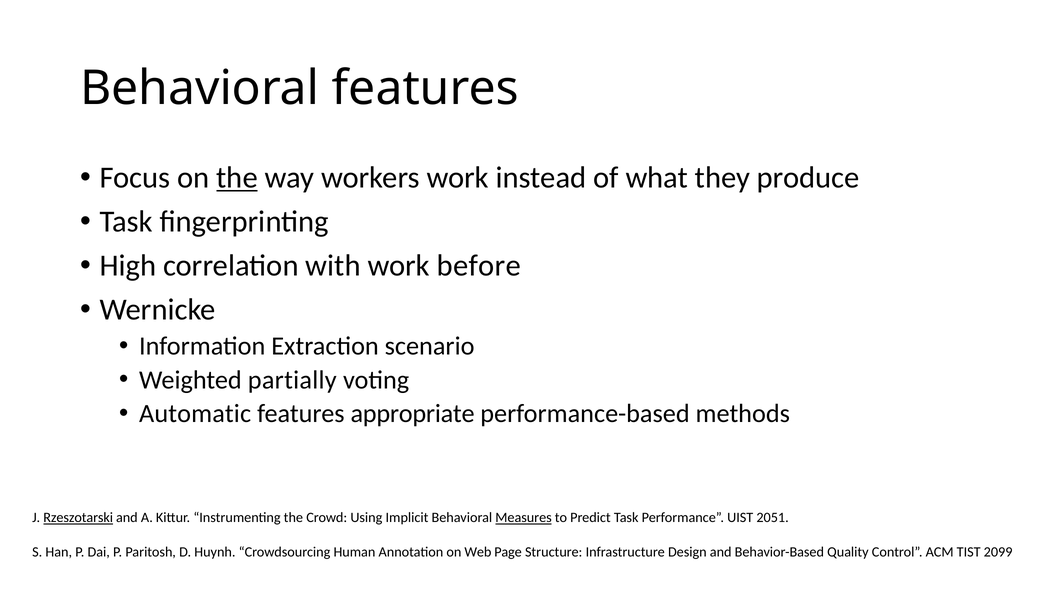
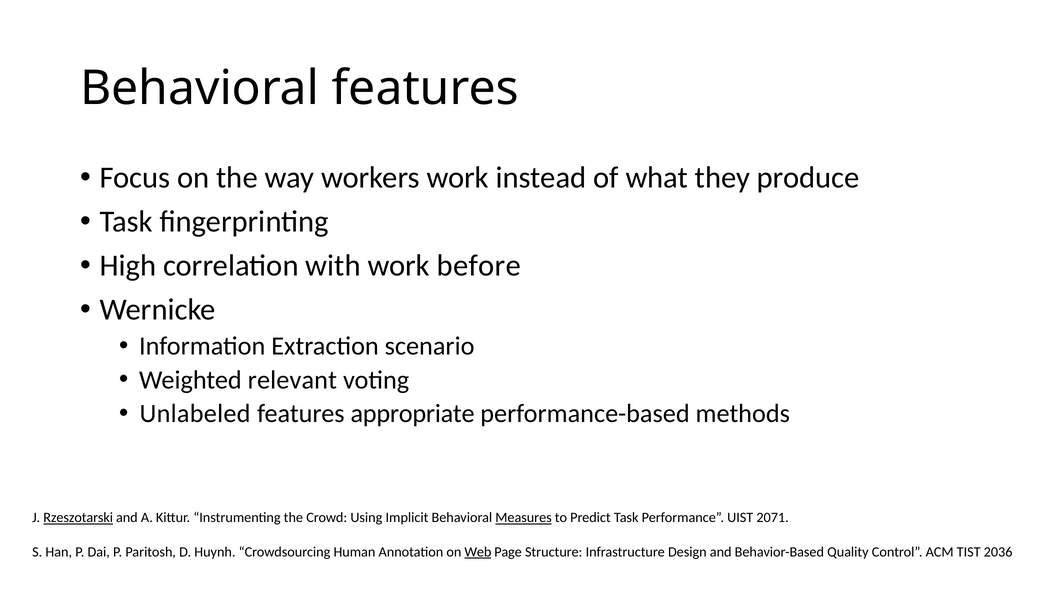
the underline: present -> none (237, 178)
partially: partially -> relevant (292, 380)
Automatic: Automatic -> Unlabeled (195, 413)
2051: 2051 -> 2071 (773, 517)
Web underline: none -> present (478, 552)
2099: 2099 -> 2036 (998, 552)
